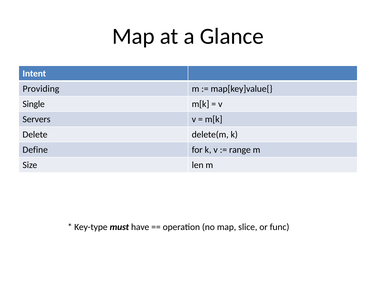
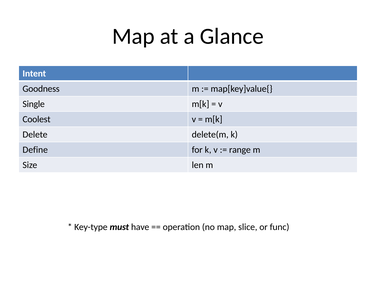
Providing: Providing -> Goodness (41, 89)
Servers: Servers -> Coolest (37, 119)
